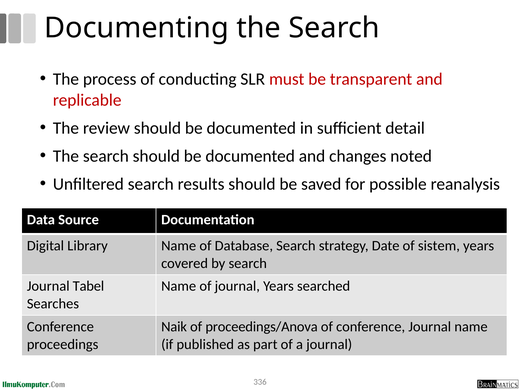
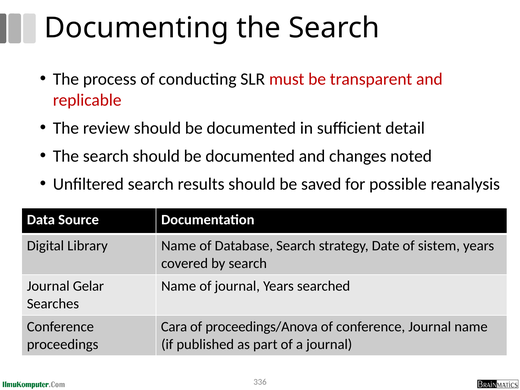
Tabel: Tabel -> Gelar (88, 286)
Naik: Naik -> Cara (174, 327)
